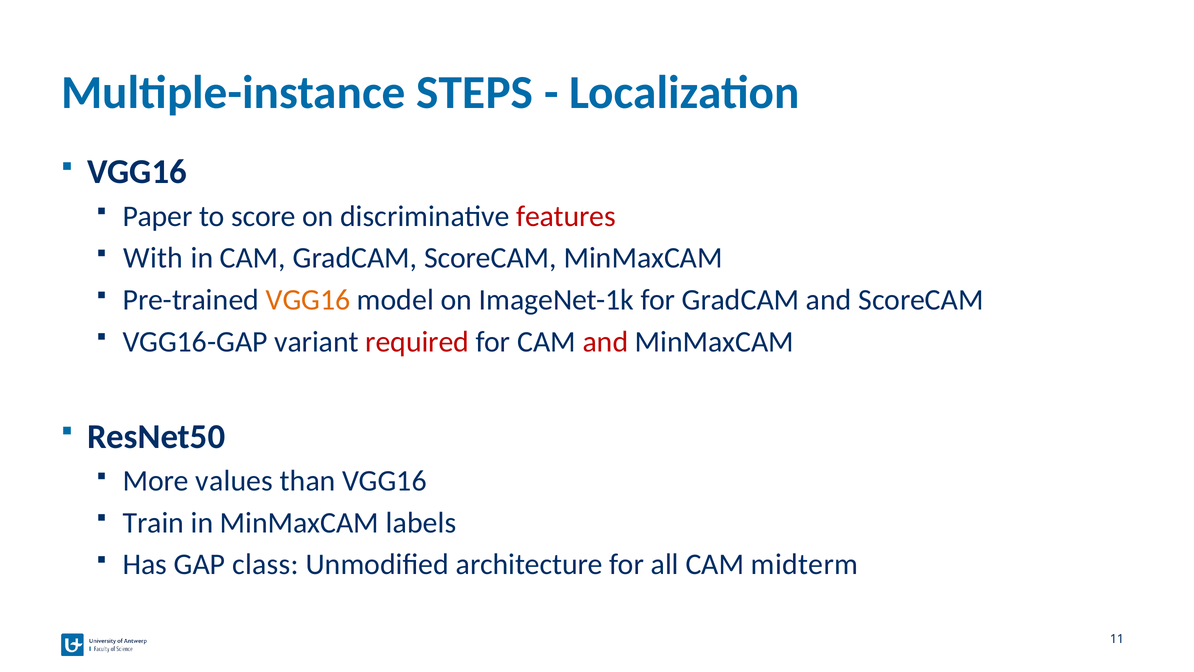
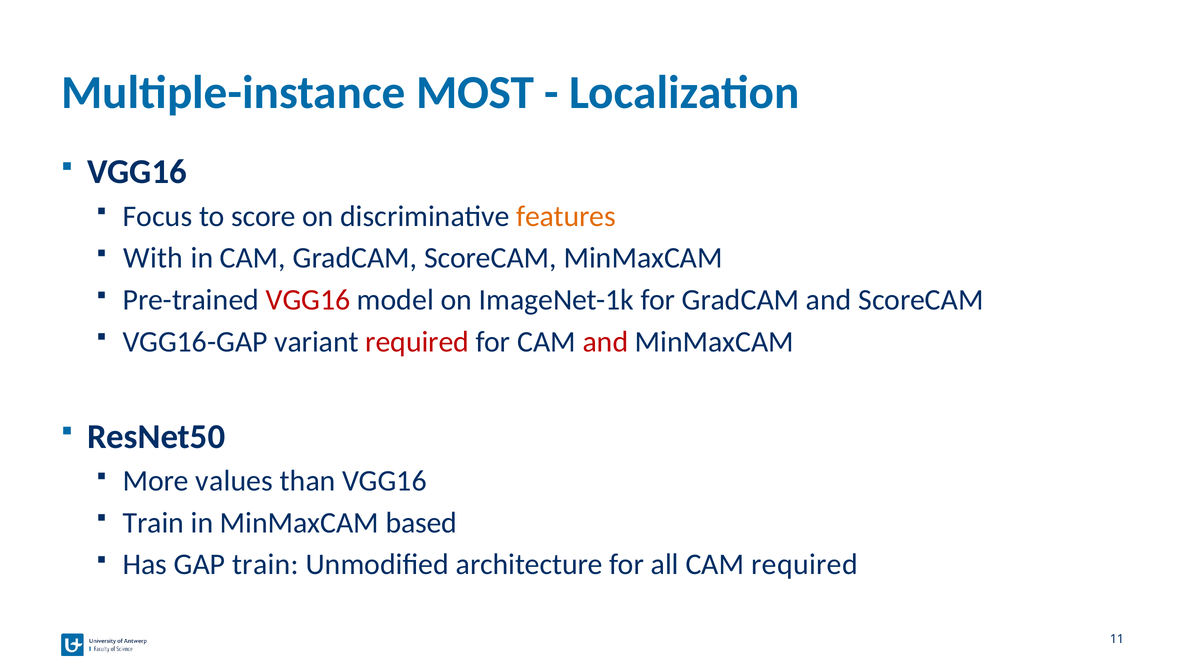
STEPS: STEPS -> MOST (475, 92)
Paper: Paper -> Focus (157, 216)
features colour: red -> orange (566, 216)
VGG16 colour: orange -> red (308, 300)
labels: labels -> based (421, 522)
GAP class: class -> train (265, 564)
CAM midterm: midterm -> required (804, 564)
